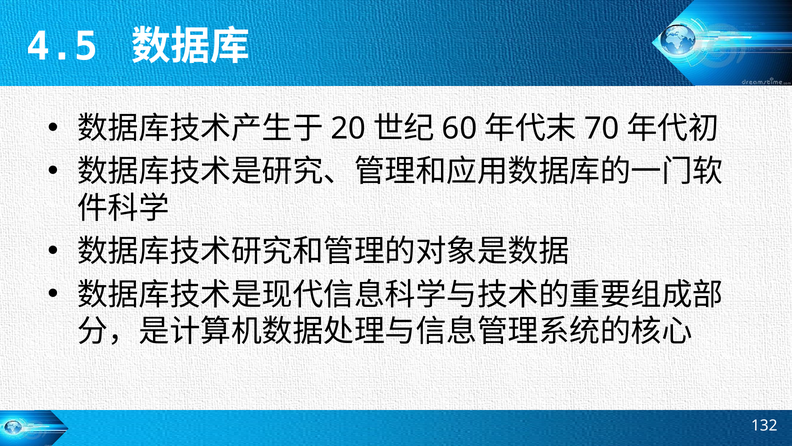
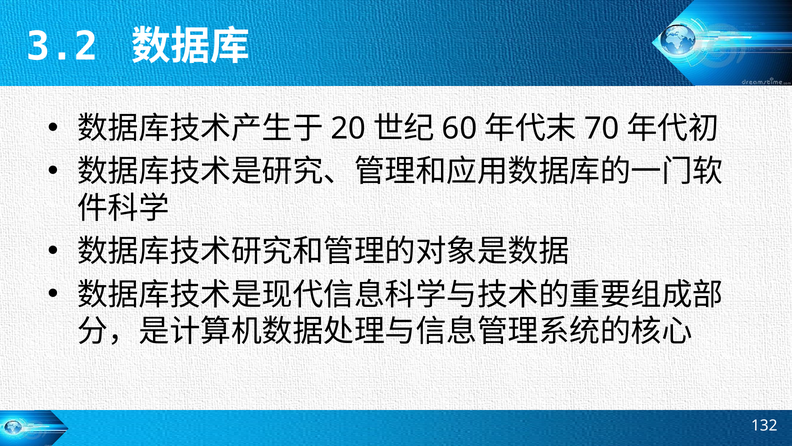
4.5: 4.5 -> 3.2 (62, 46)
